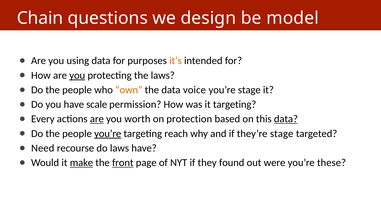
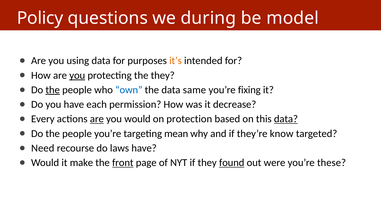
Chain: Chain -> Policy (40, 18)
design: design -> during (208, 18)
the laws: laws -> they (163, 75)
the underline: none -> present (53, 90)
own colour: orange -> blue (129, 90)
voice: voice -> same (194, 90)
you’re stage: stage -> fixing (249, 90)
scale: scale -> each (97, 105)
it targeting: targeting -> decrease (235, 105)
you worth: worth -> would (137, 119)
you’re underline: present -> none (108, 134)
reach: reach -> mean (176, 134)
they’re stage: stage -> know (282, 134)
make underline: present -> none (81, 163)
found underline: none -> present (232, 163)
